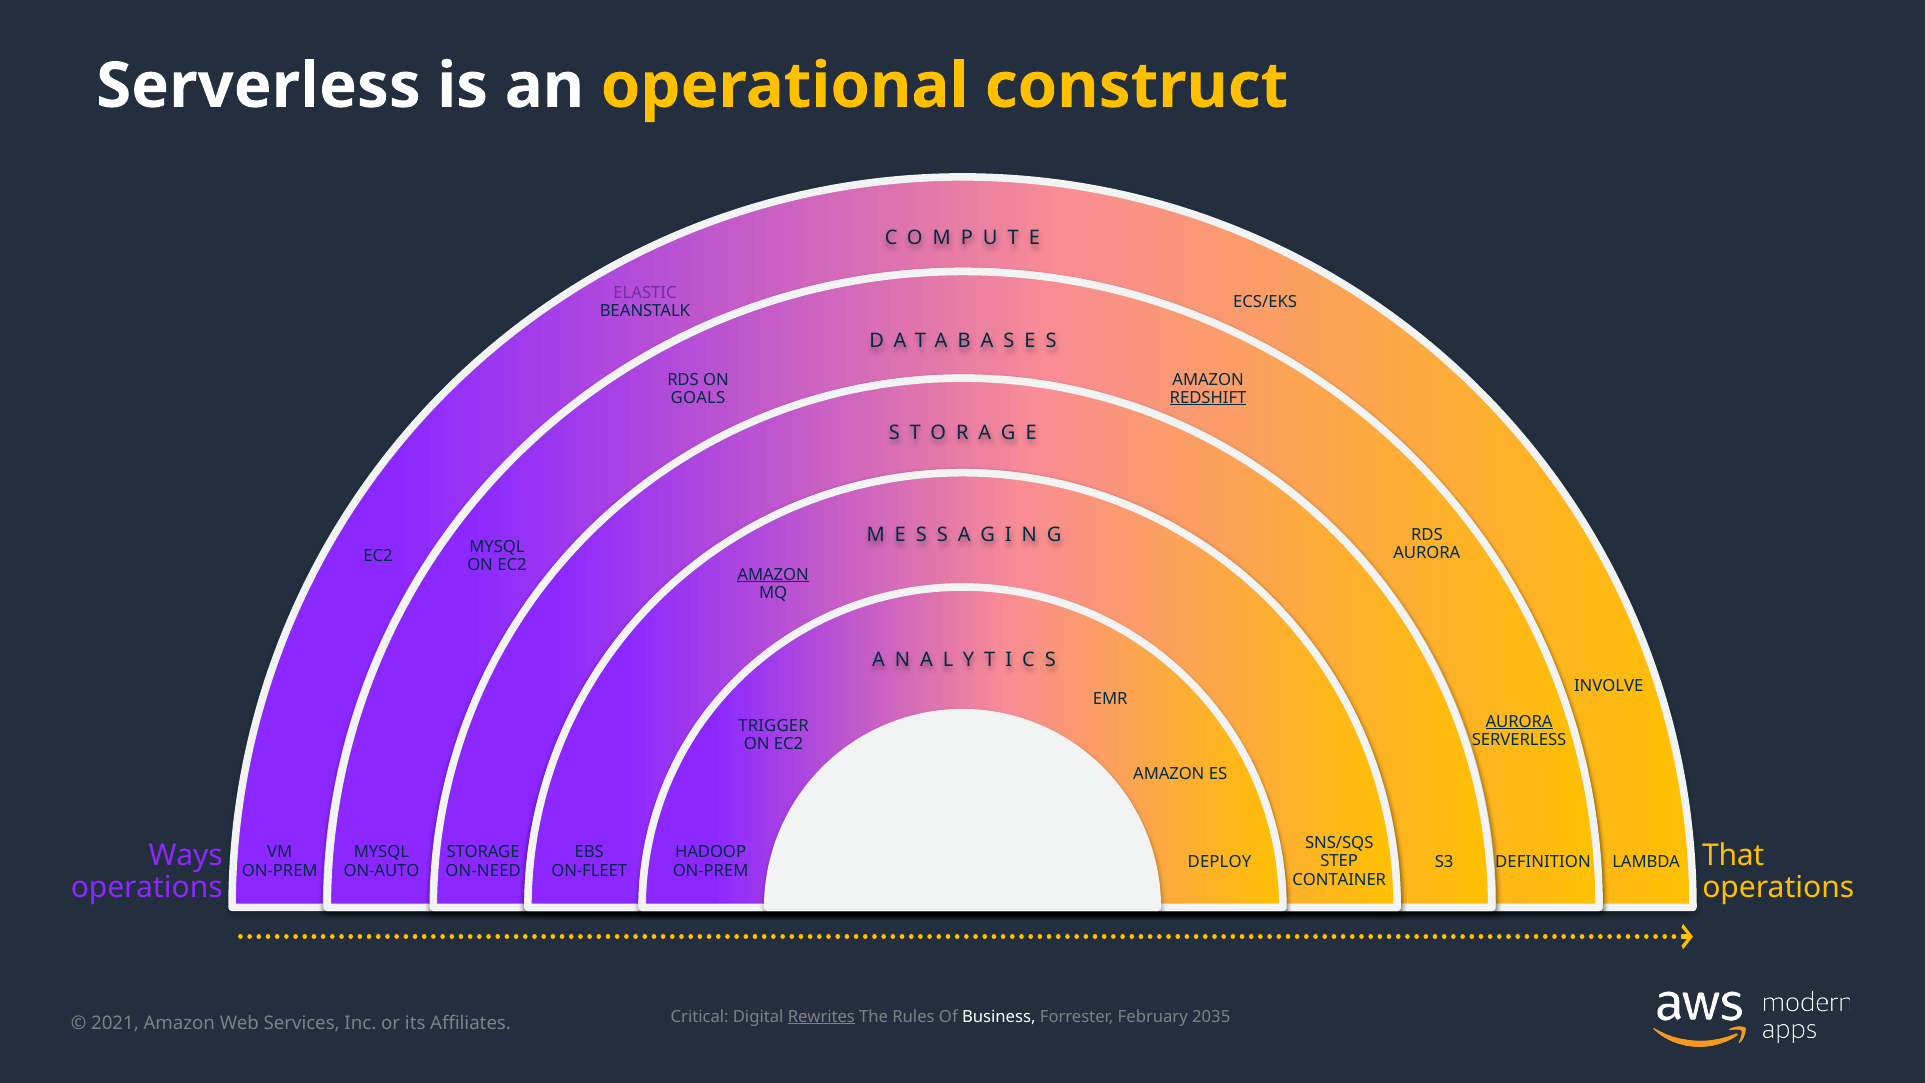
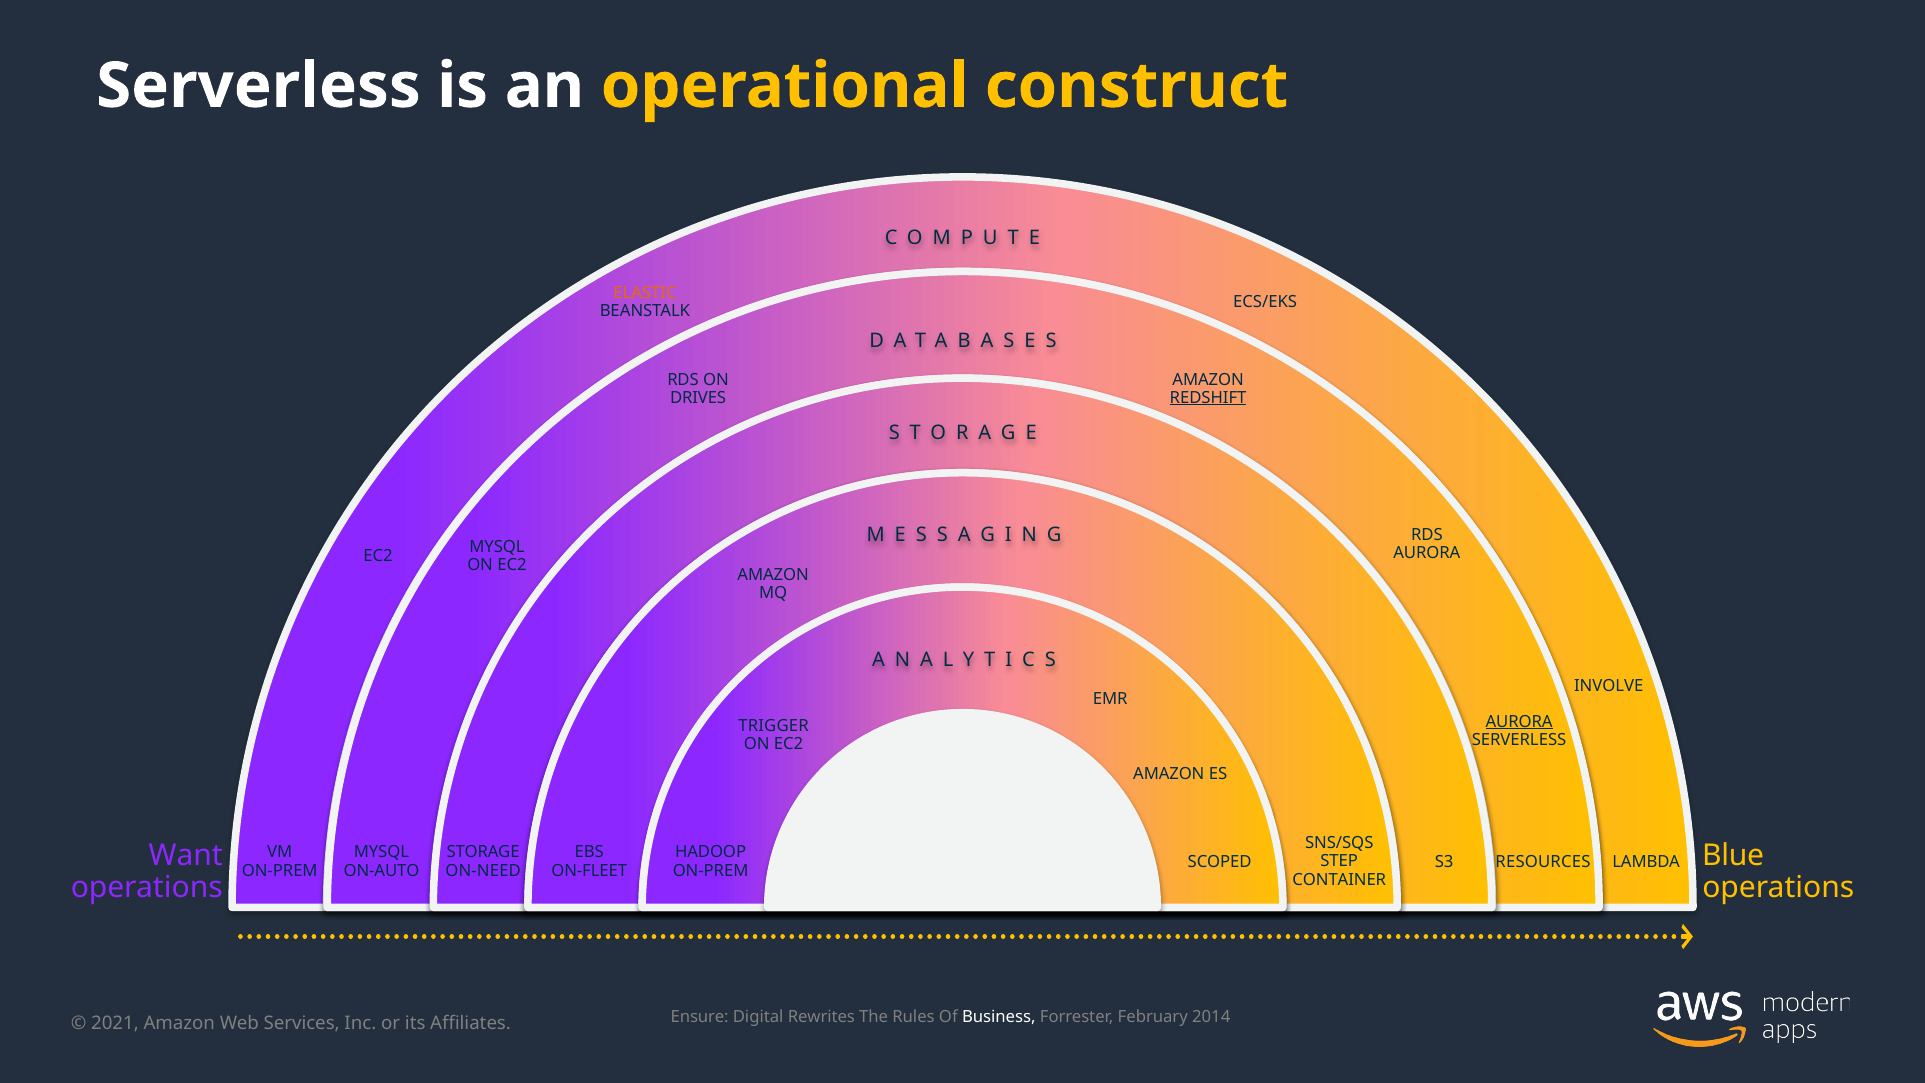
ELASTIC colour: purple -> orange (645, 293)
GOALS: GOALS -> DRIVES (698, 398)
AMAZON underline: present -> none (773, 574)
Ways: Ways -> Want (186, 855)
That: That -> Blue (1733, 855)
DEPLOY: DEPLOY -> SCOPED (1220, 861)
DEFINITION: DEFINITION -> RESOURCES (1543, 861)
Critical: Critical -> Ensure (700, 1017)
Rewrites underline: present -> none (821, 1017)
2035: 2035 -> 2014 (1211, 1017)
